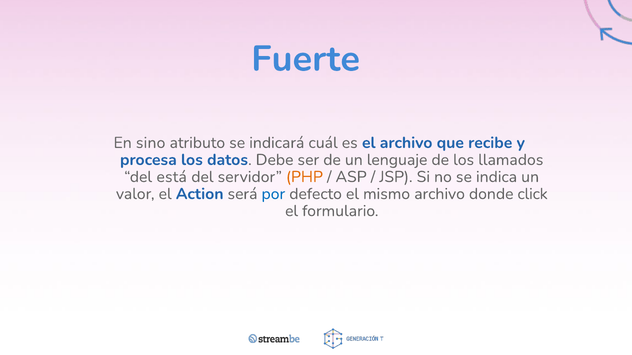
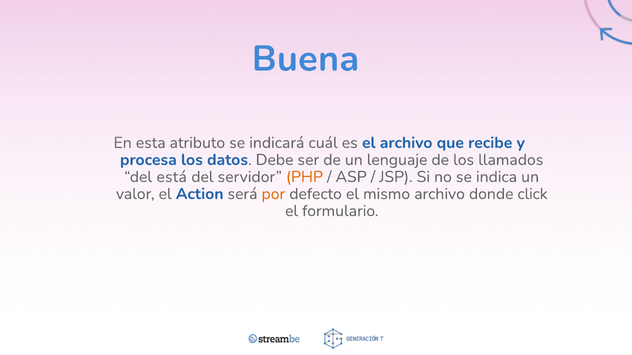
Fuerte: Fuerte -> Buena (306, 59)
sino: sino -> esta (151, 143)
por colour: blue -> orange (273, 194)
